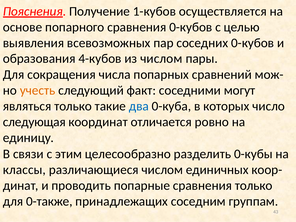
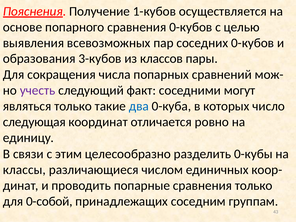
4-кубов: 4-кубов -> 3-кубов (100, 59)
из числом: числом -> классов (161, 59)
учесть colour: orange -> purple (38, 90)
0-также: 0-также -> 0-собой (49, 201)
